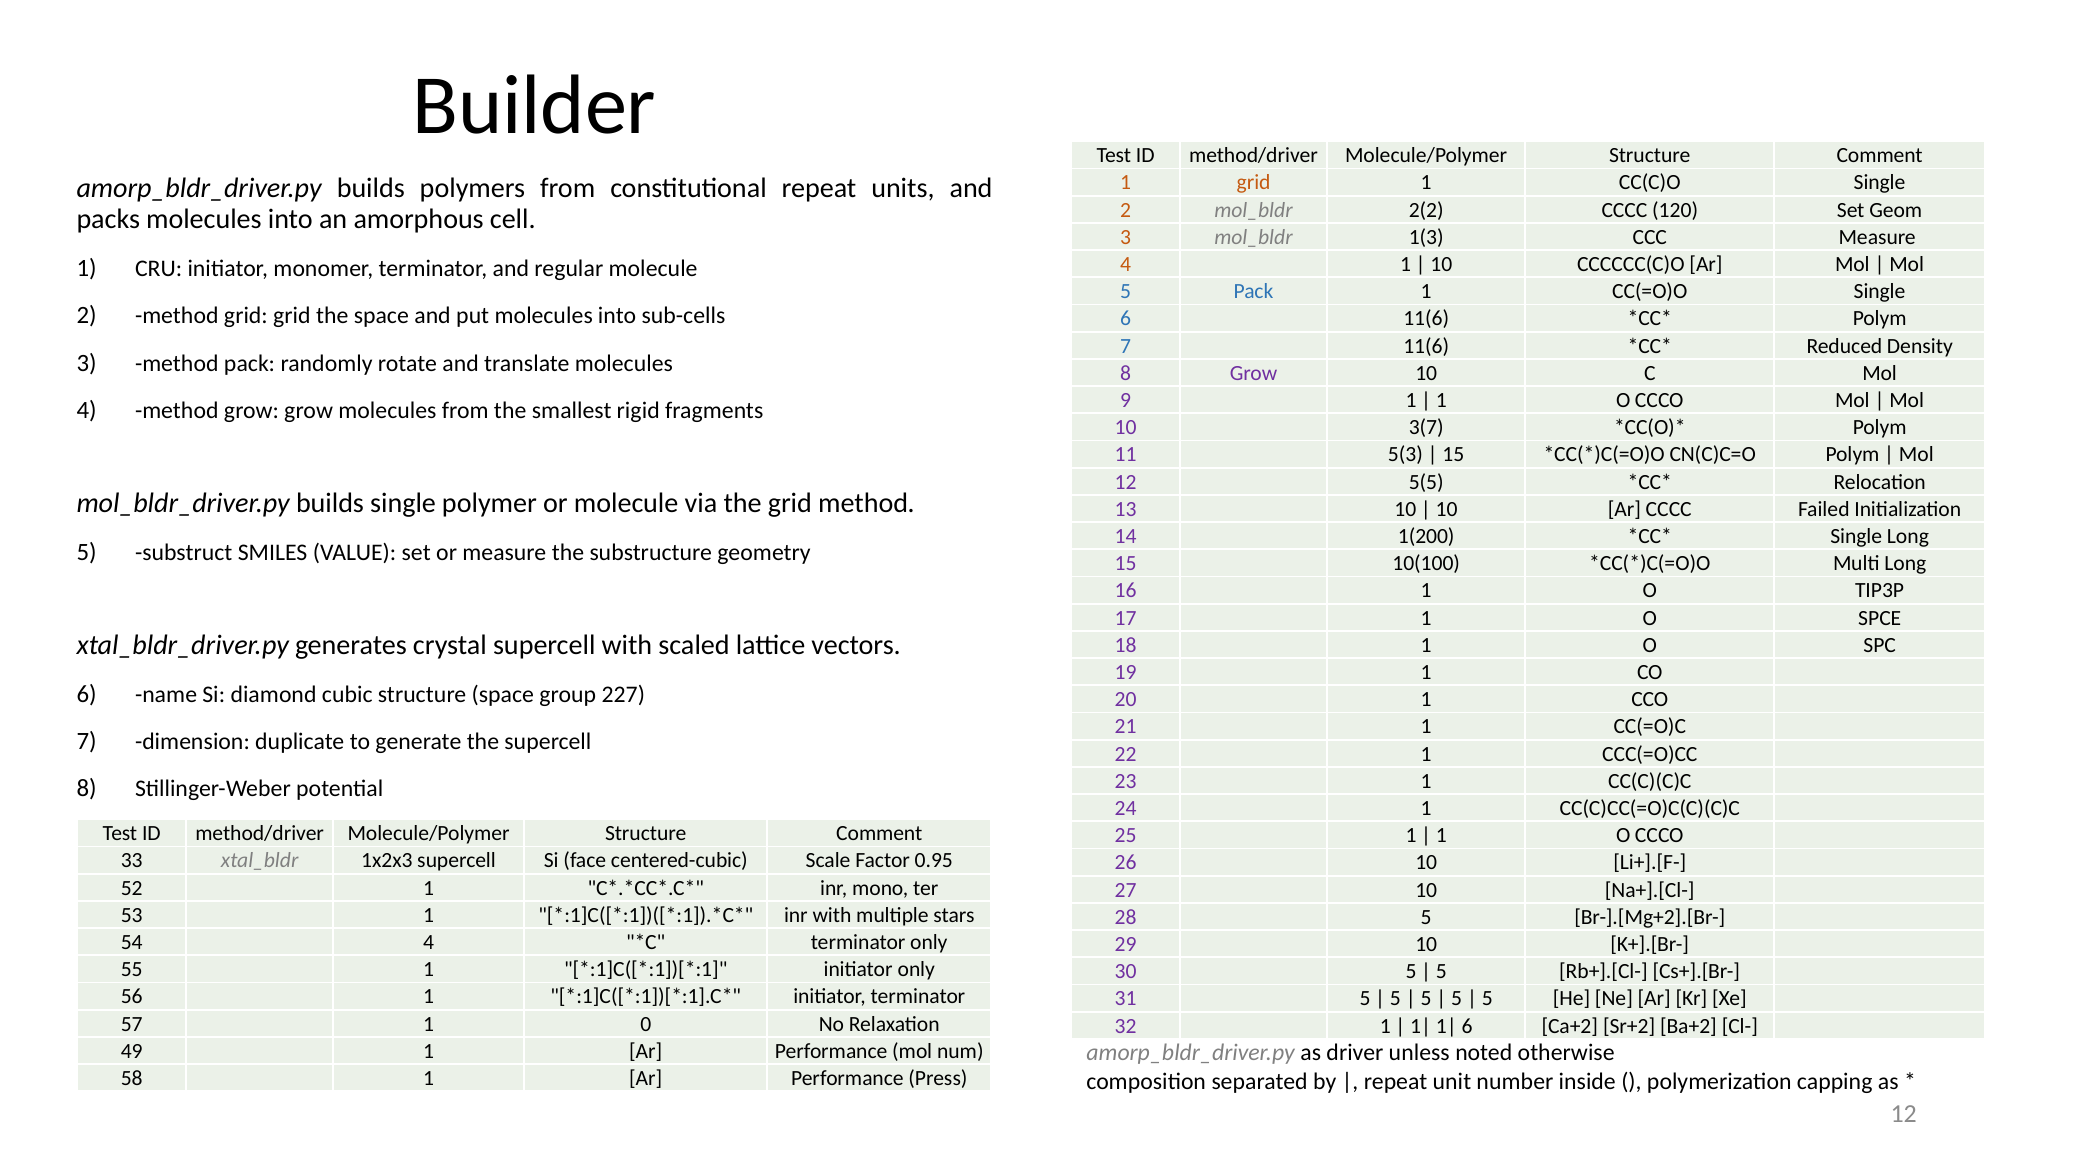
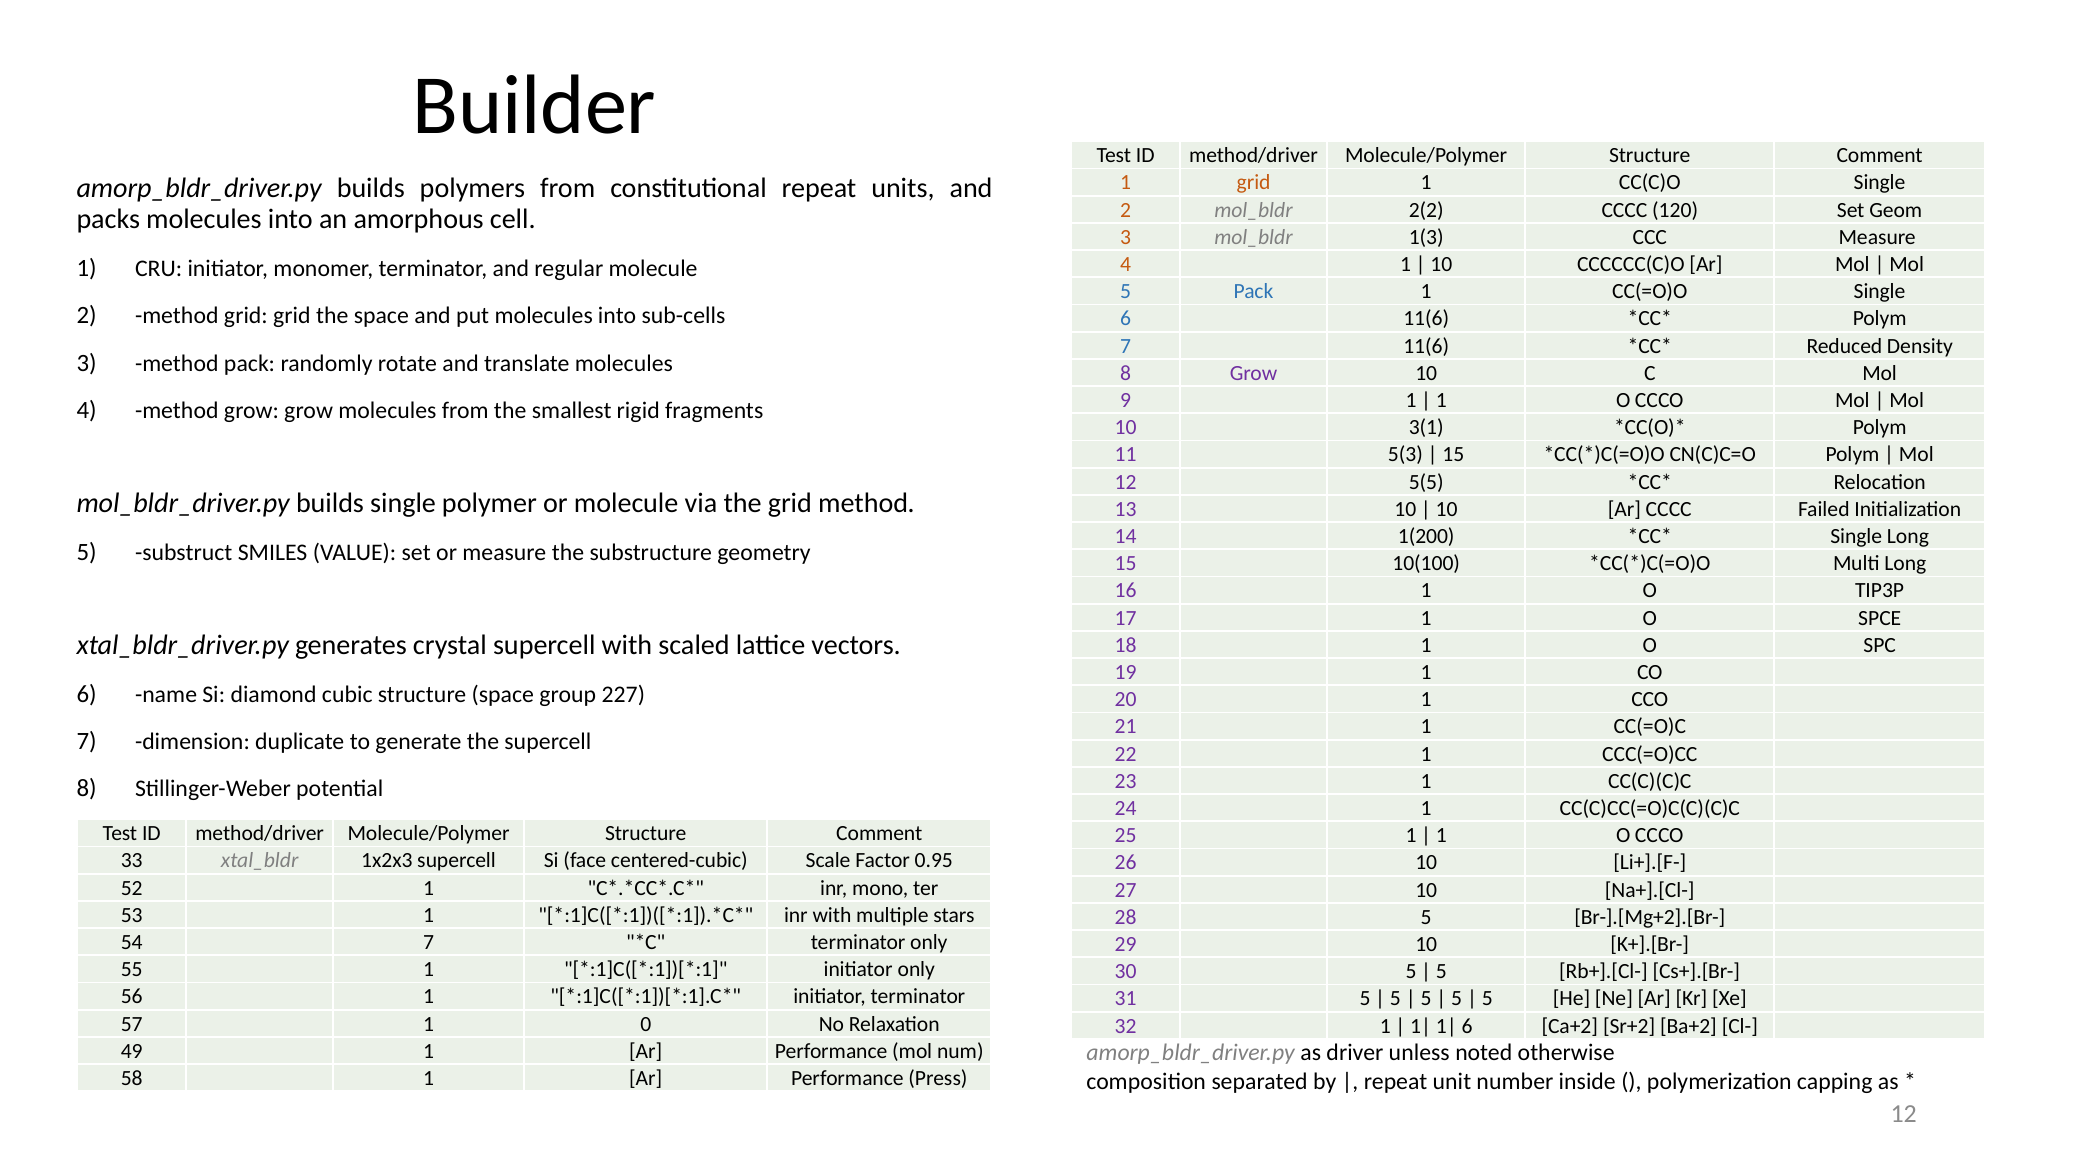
3(7: 3(7 -> 3(1 (1426, 428)
54 4: 4 -> 7 (429, 943)
